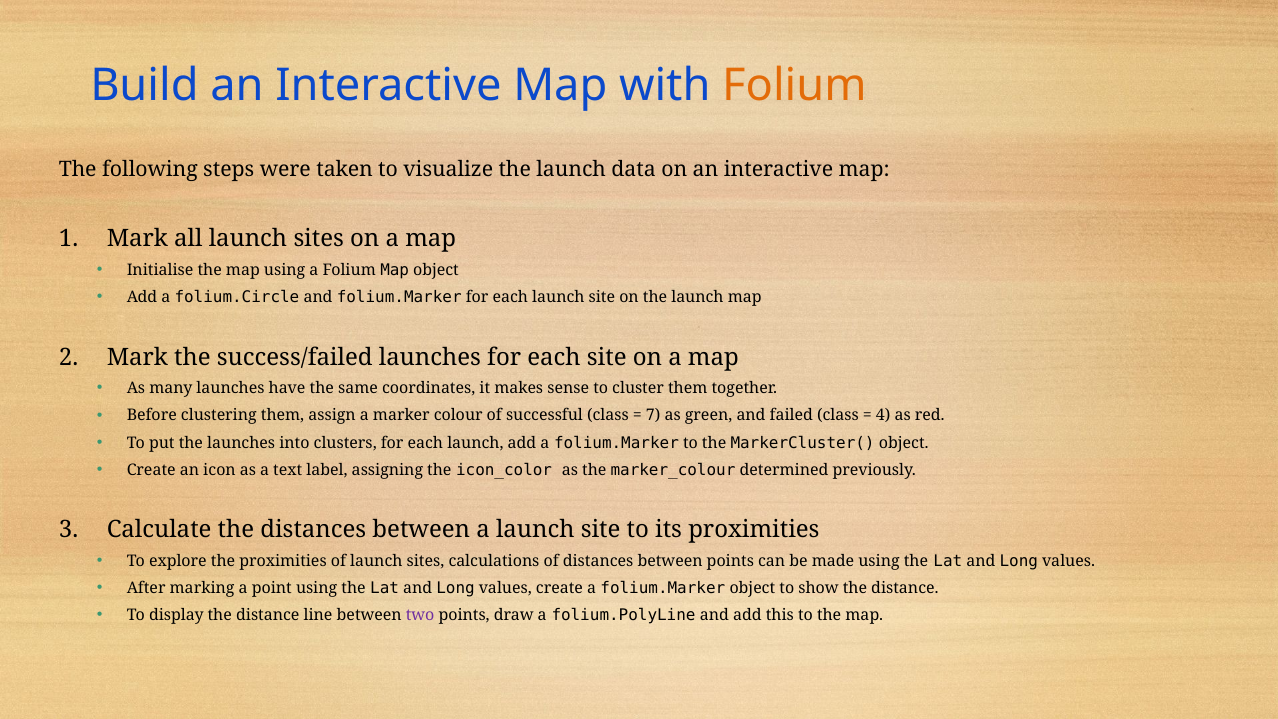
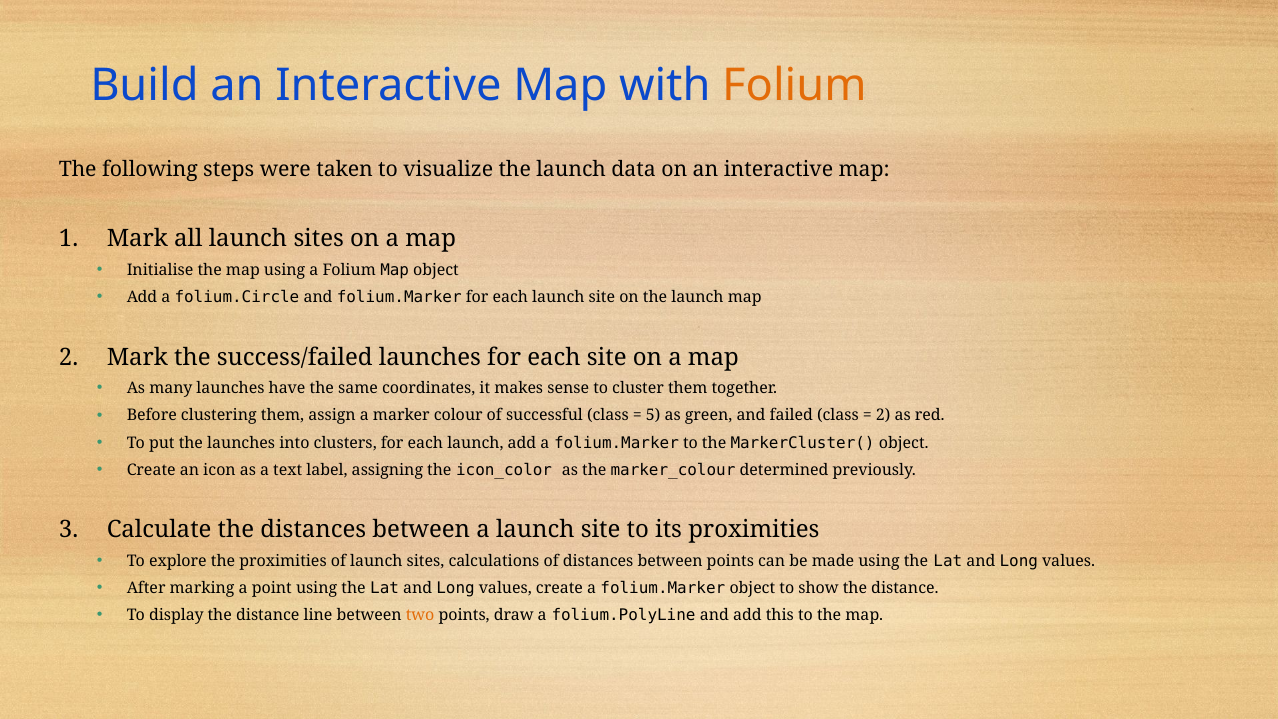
7: 7 -> 5 (653, 416)
4: 4 -> 2 (883, 416)
two colour: purple -> orange (420, 615)
